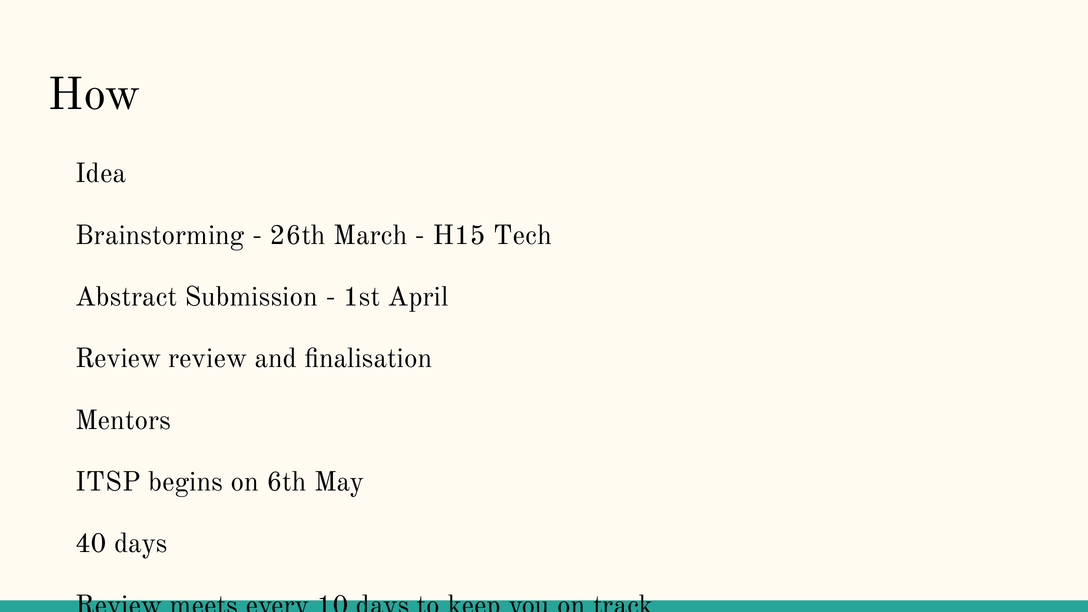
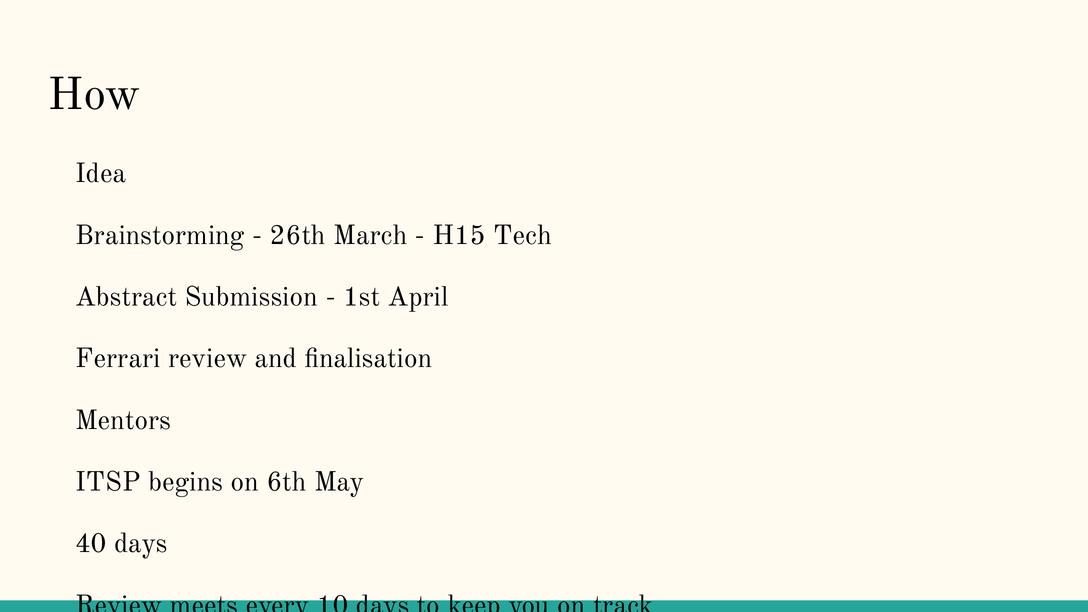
Review: Review -> Ferrari (118, 358)
